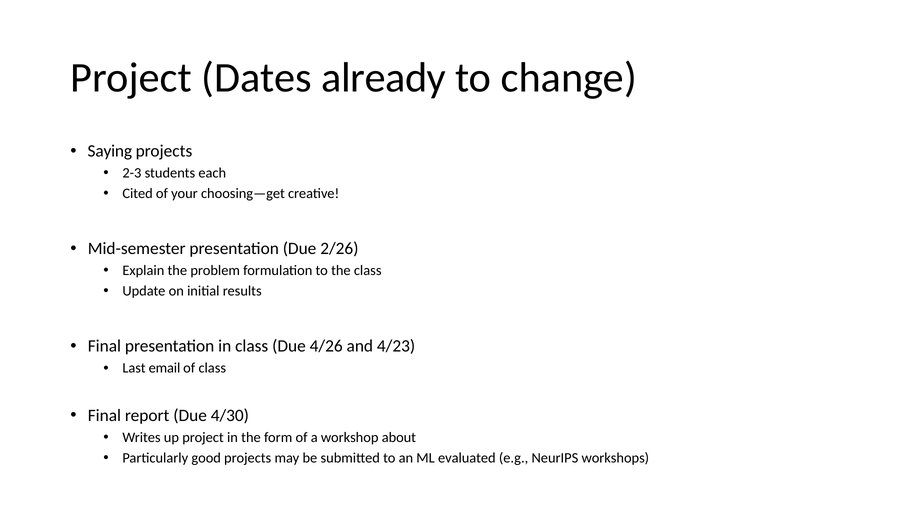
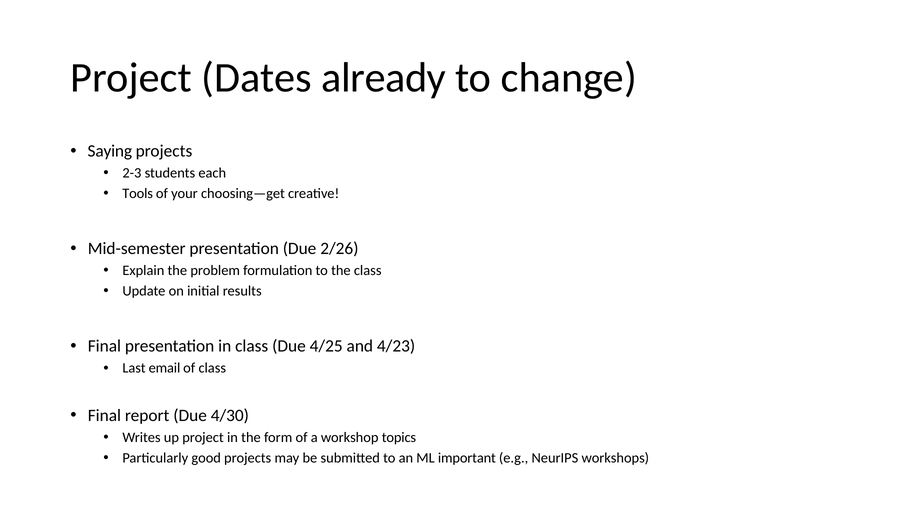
Cited: Cited -> Tools (138, 193)
4/26: 4/26 -> 4/25 (326, 346)
about: about -> topics (399, 437)
evaluated: evaluated -> important (467, 458)
